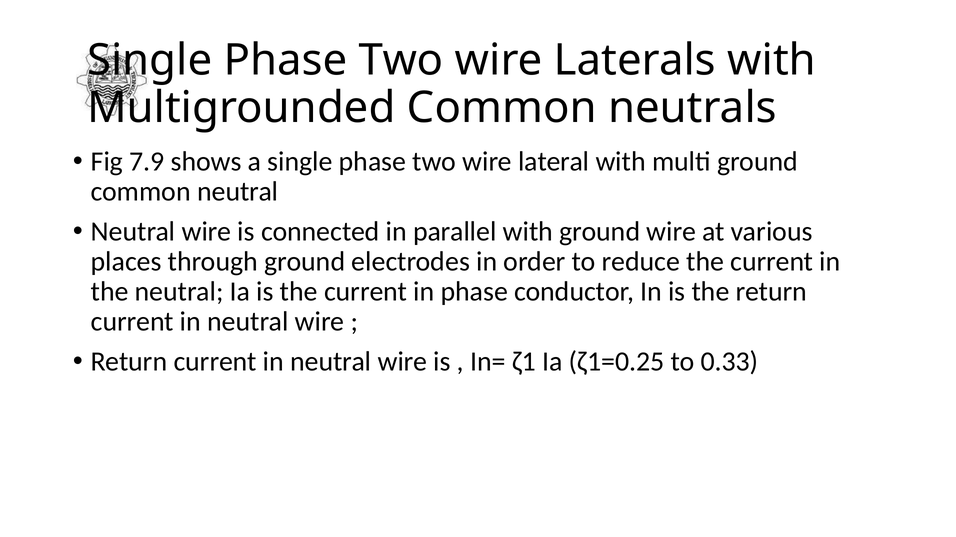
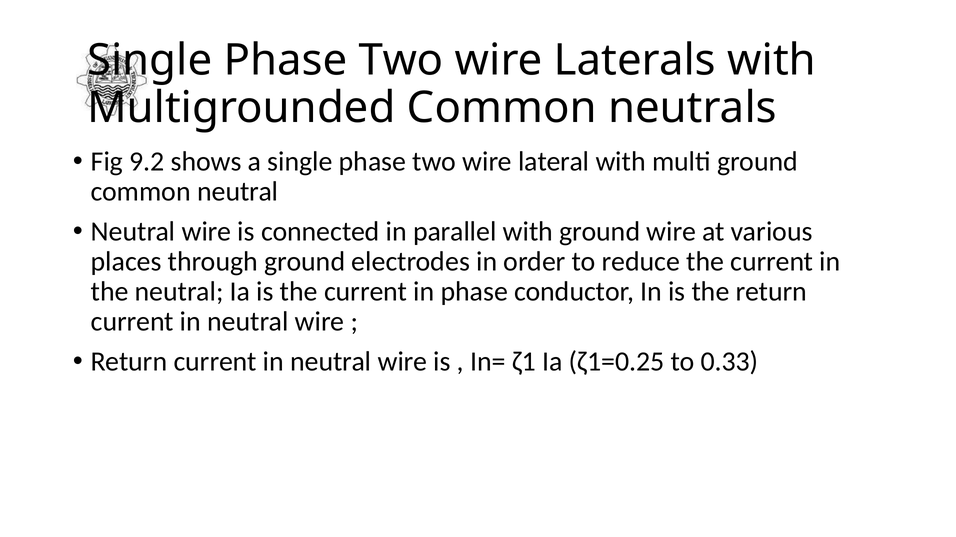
7.9: 7.9 -> 9.2 (147, 162)
